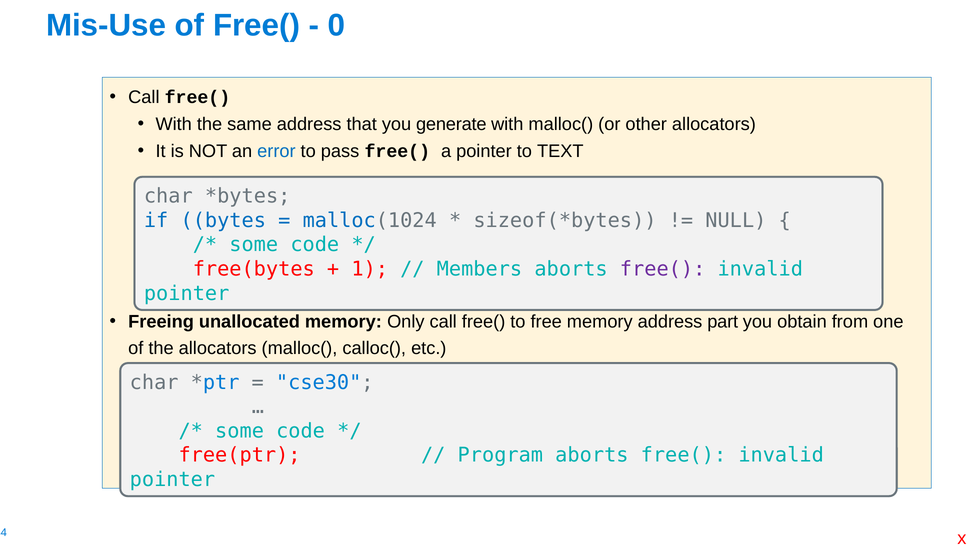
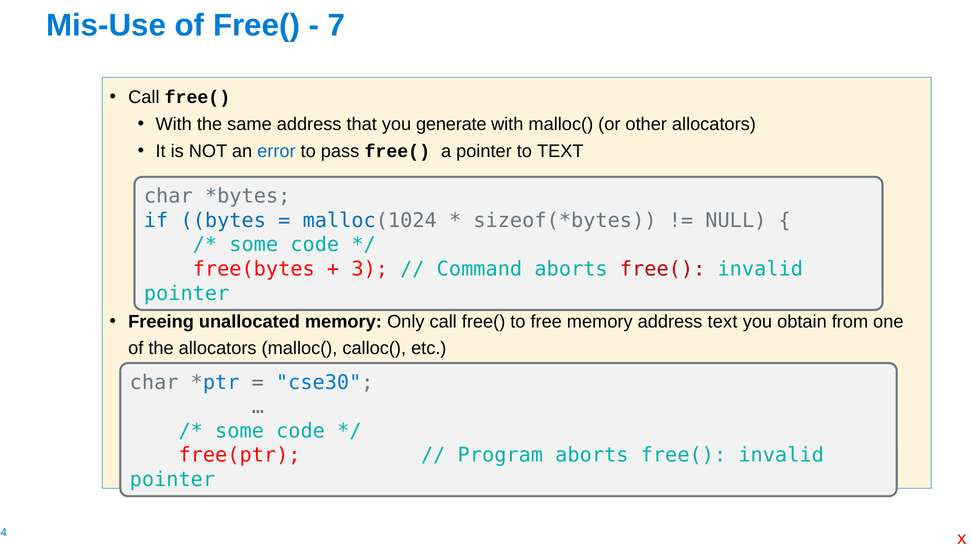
0: 0 -> 7 (336, 26)
1: 1 -> 3 (370, 269)
Members: Members -> Command (479, 269)
free( colour: purple -> red (663, 269)
address part: part -> text (722, 322)
